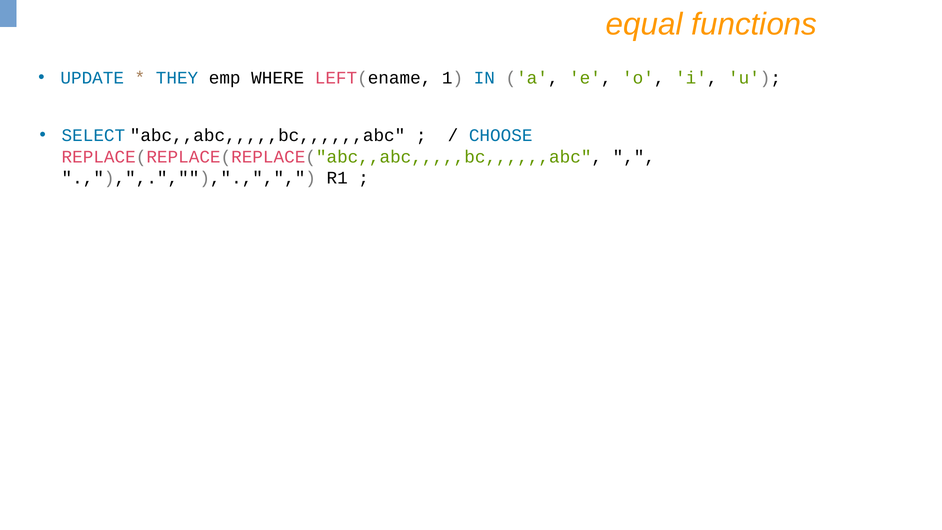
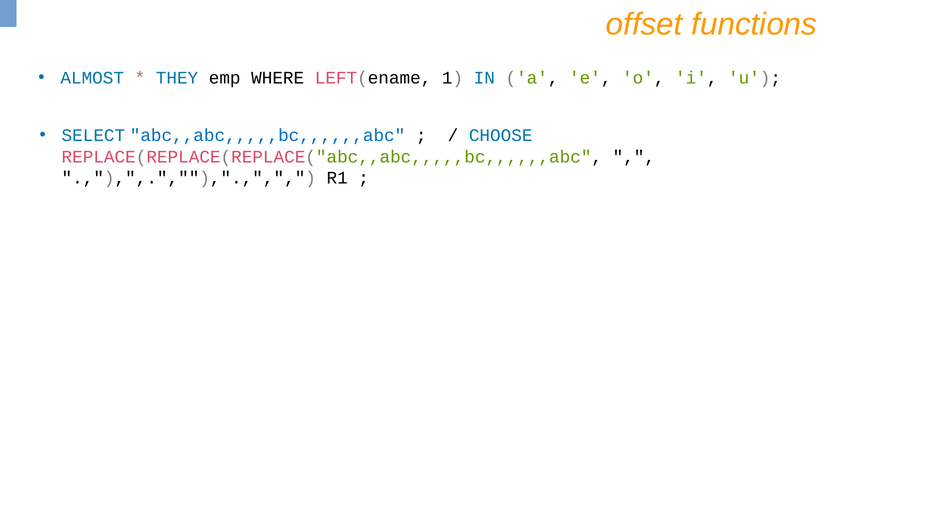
equal: equal -> offset (644, 25)
UPDATE: UPDATE -> ALMOST (92, 78)
abc,,abc,,,,,bc,,,,,,abc colour: black -> blue (268, 136)
